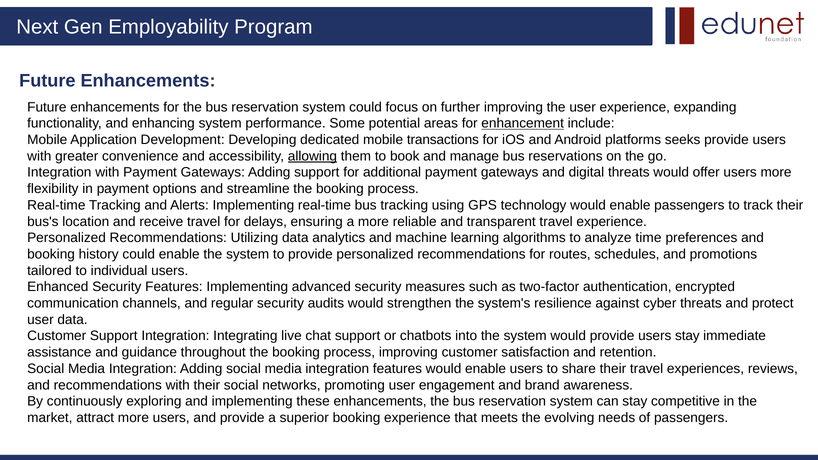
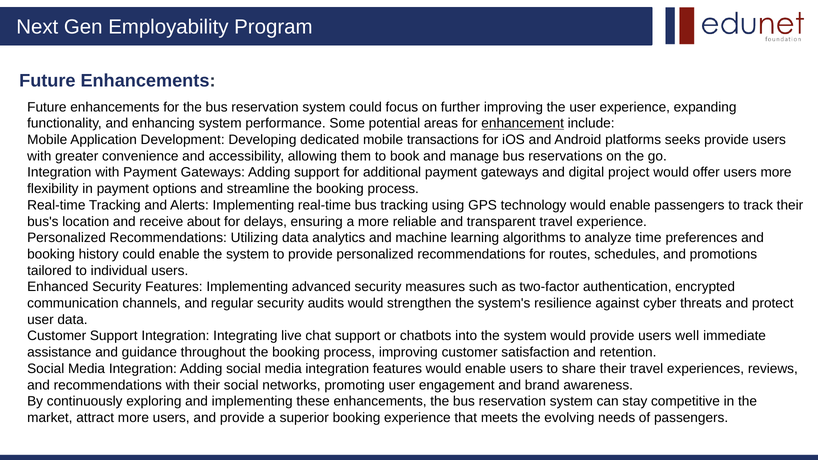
allowing underline: present -> none (312, 156)
digital threats: threats -> project (629, 173)
receive travel: travel -> about (204, 222)
users stay: stay -> well (687, 336)
